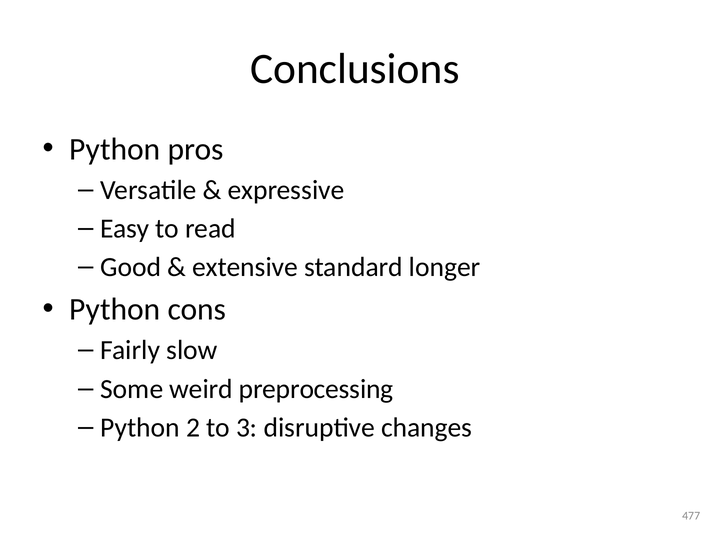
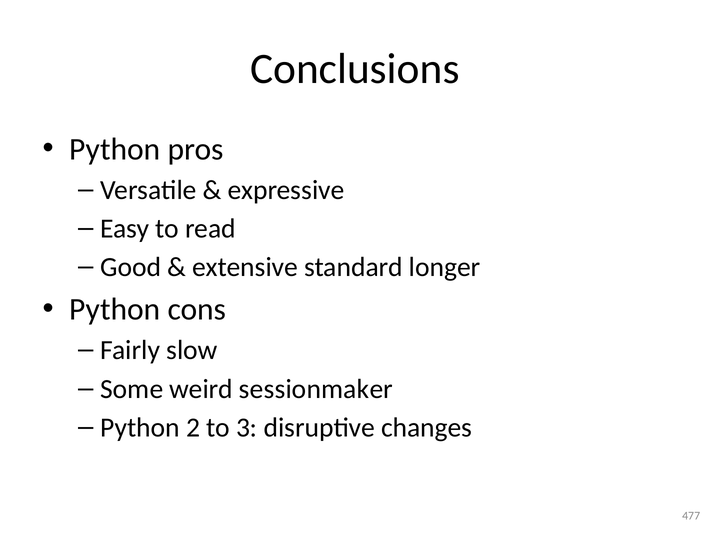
preprocessing: preprocessing -> sessionmaker (316, 389)
